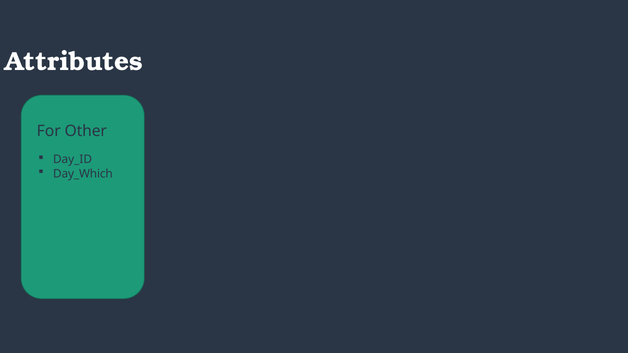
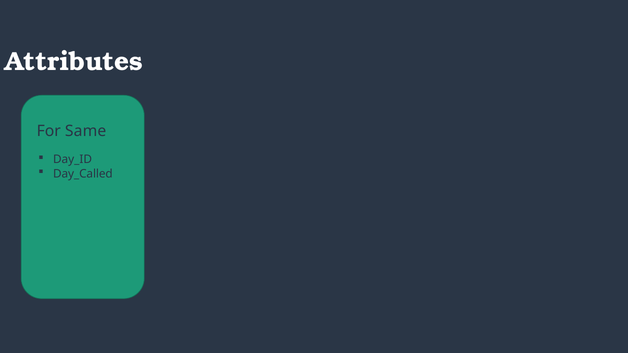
Other: Other -> Same (86, 131)
Day_Which: Day_Which -> Day_Called (83, 174)
